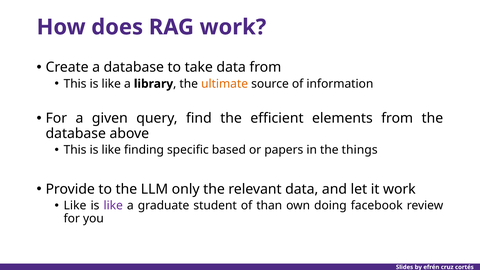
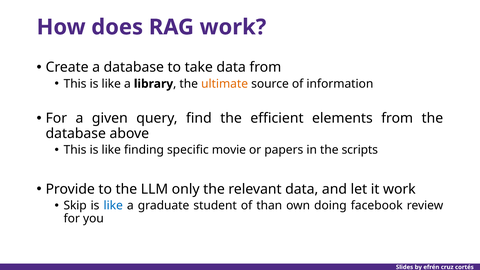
based: based -> movie (229, 150)
things: things -> scripts (360, 150)
Like: Like -> Skip (75, 206)
like colour: purple -> blue (113, 206)
